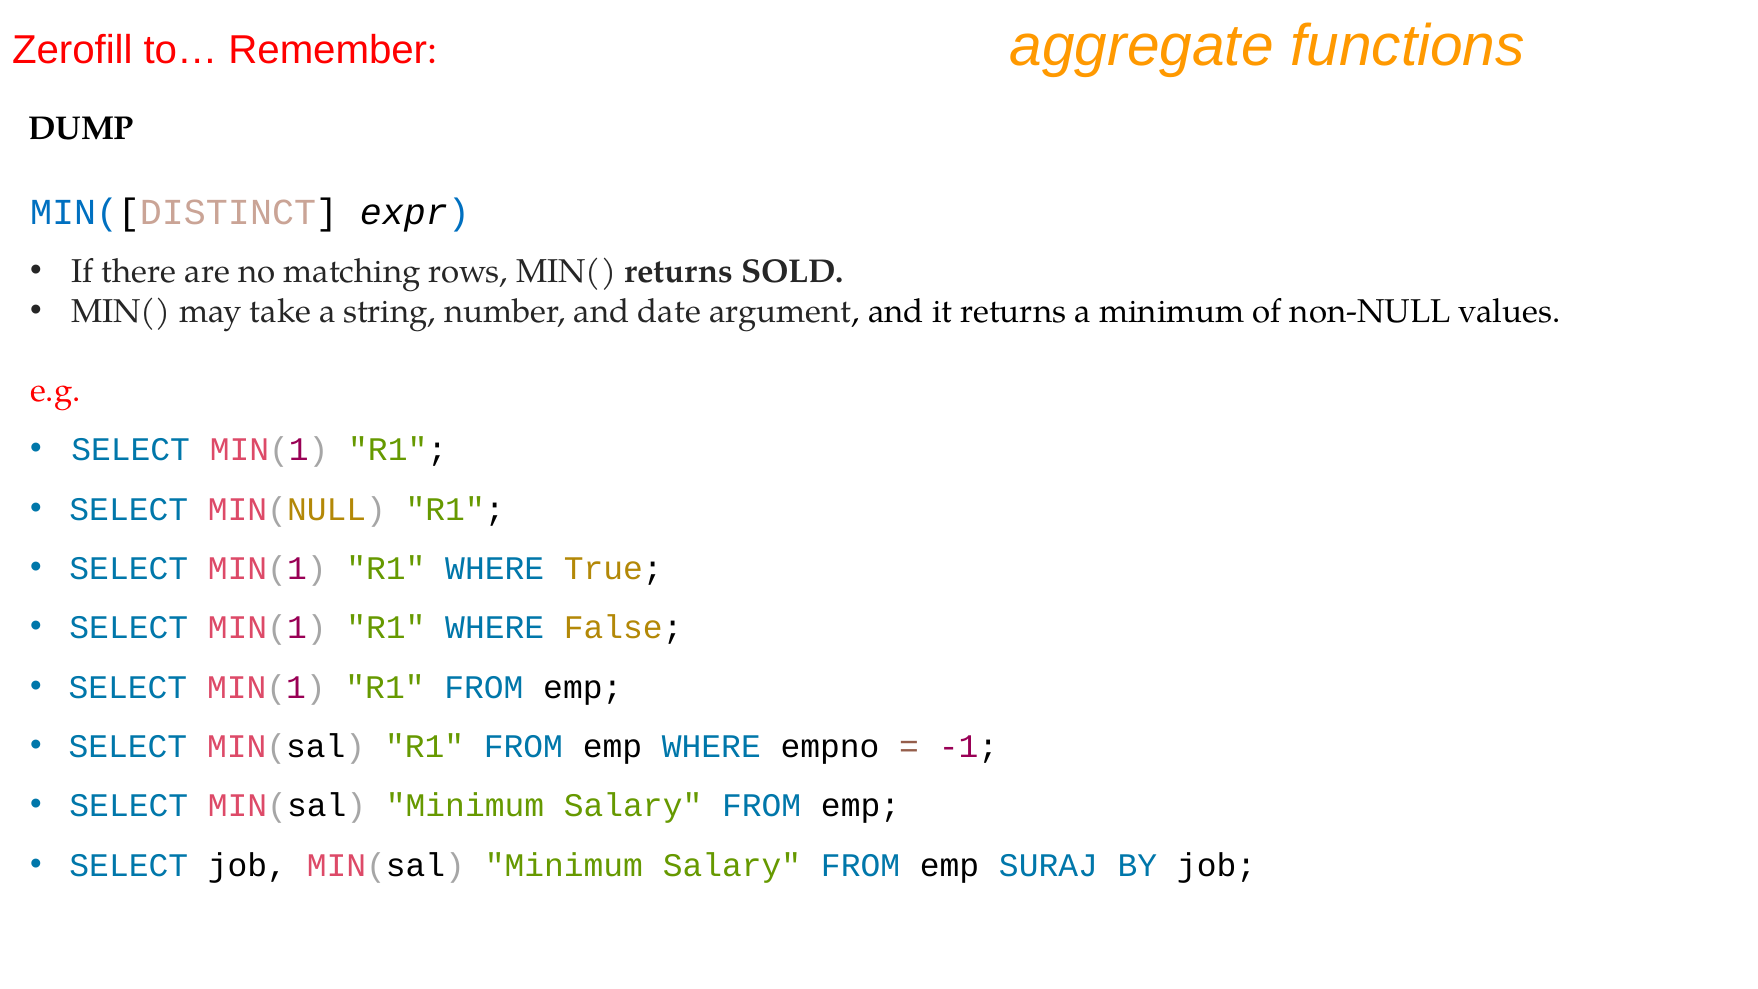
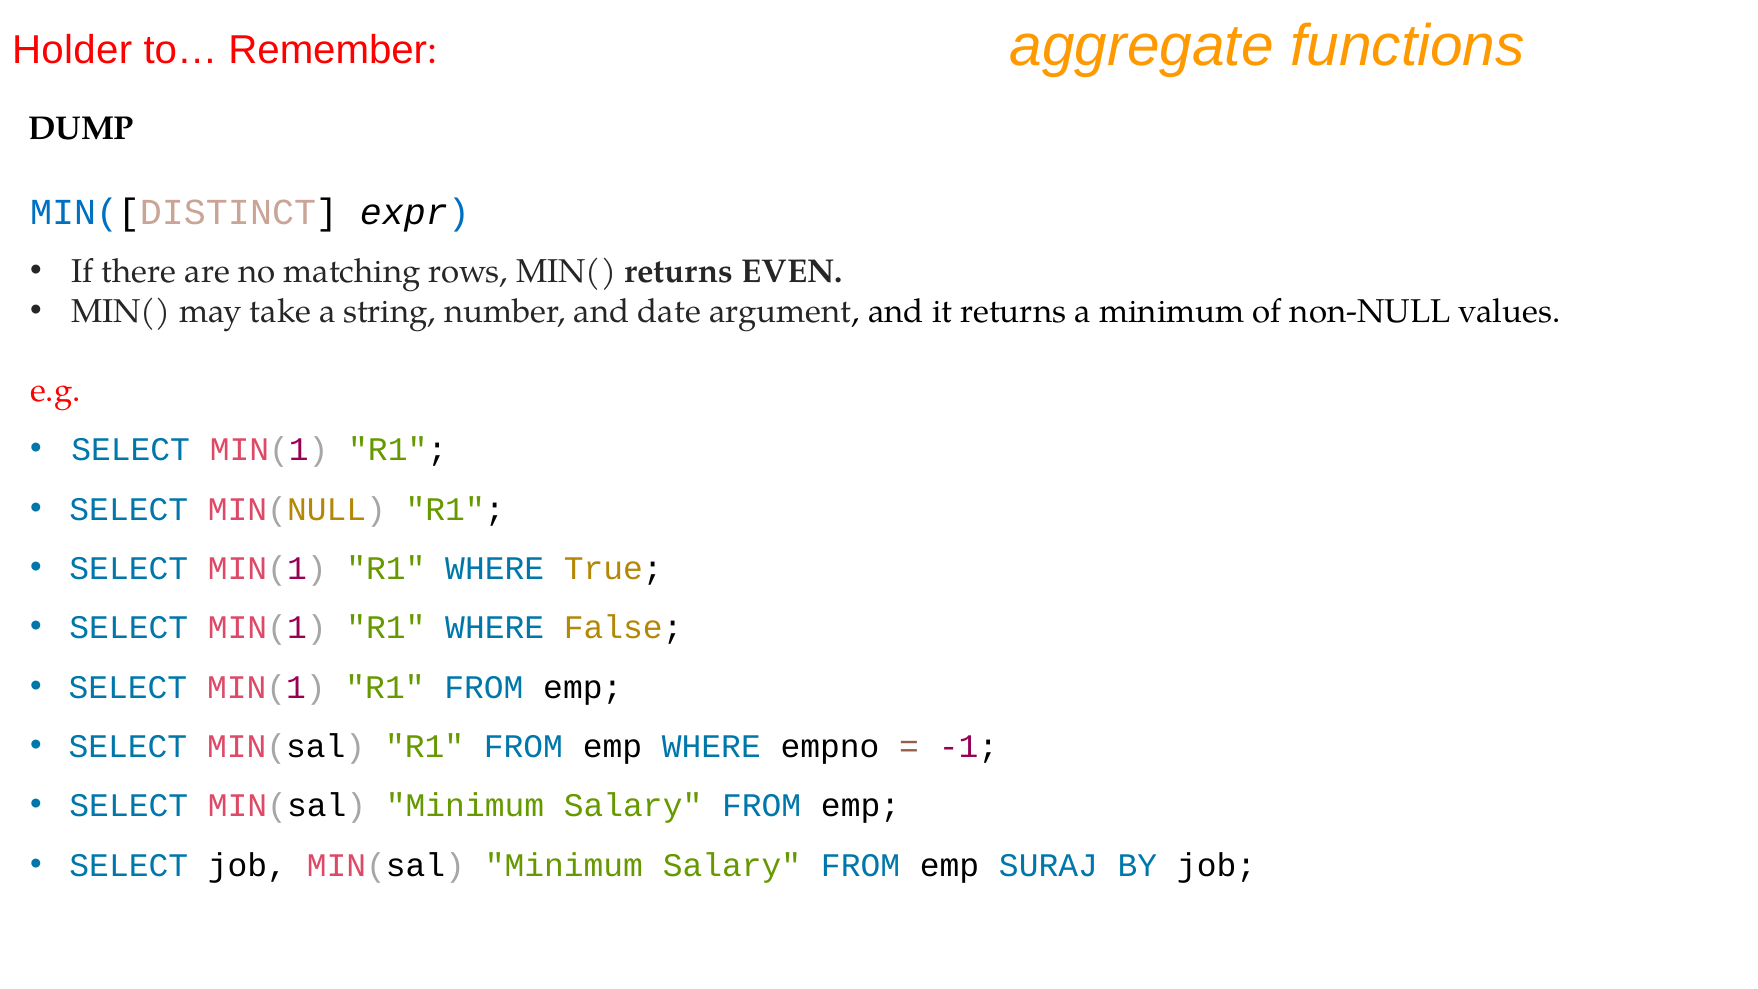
Zerofill: Zerofill -> Holder (72, 50)
SOLD: SOLD -> EVEN (792, 272)
